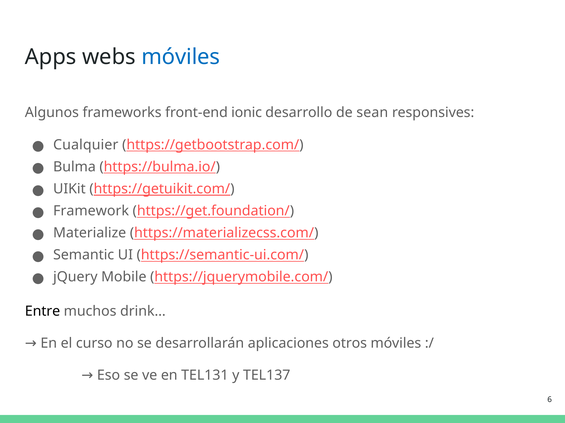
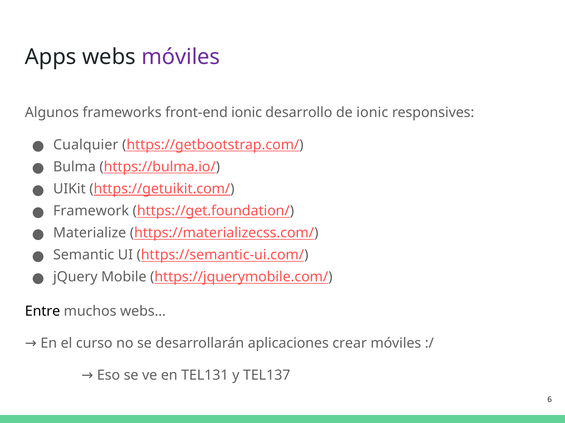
móviles colour: blue -> purple (181, 57)
de sean: sean -> ionic (372, 113)
drink…: drink… -> webs… (143, 312)
otros: otros -> crear (350, 344)
